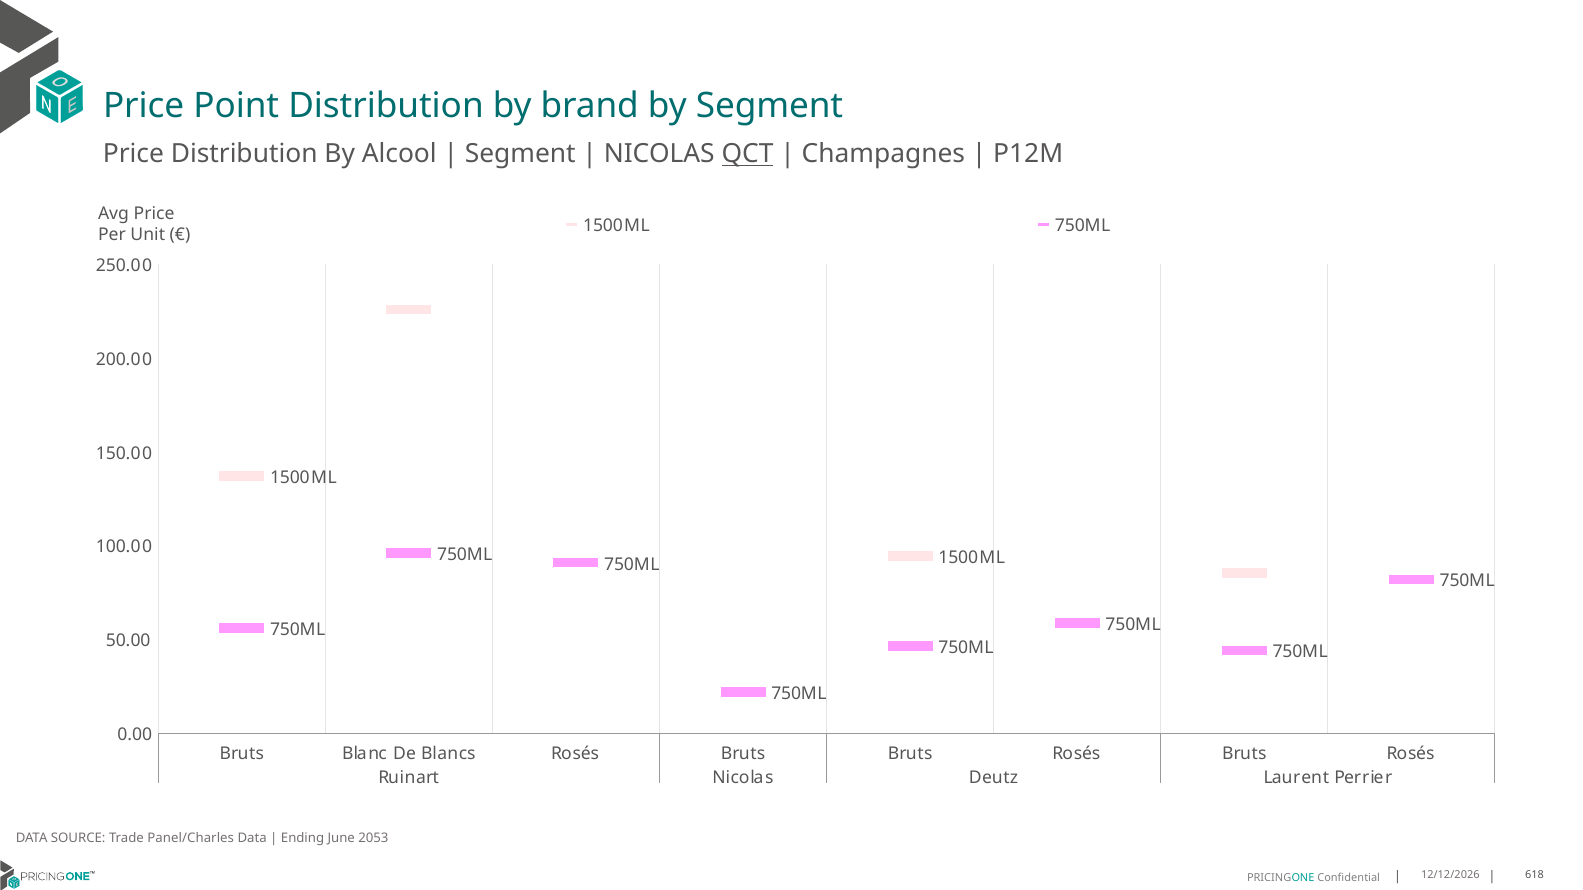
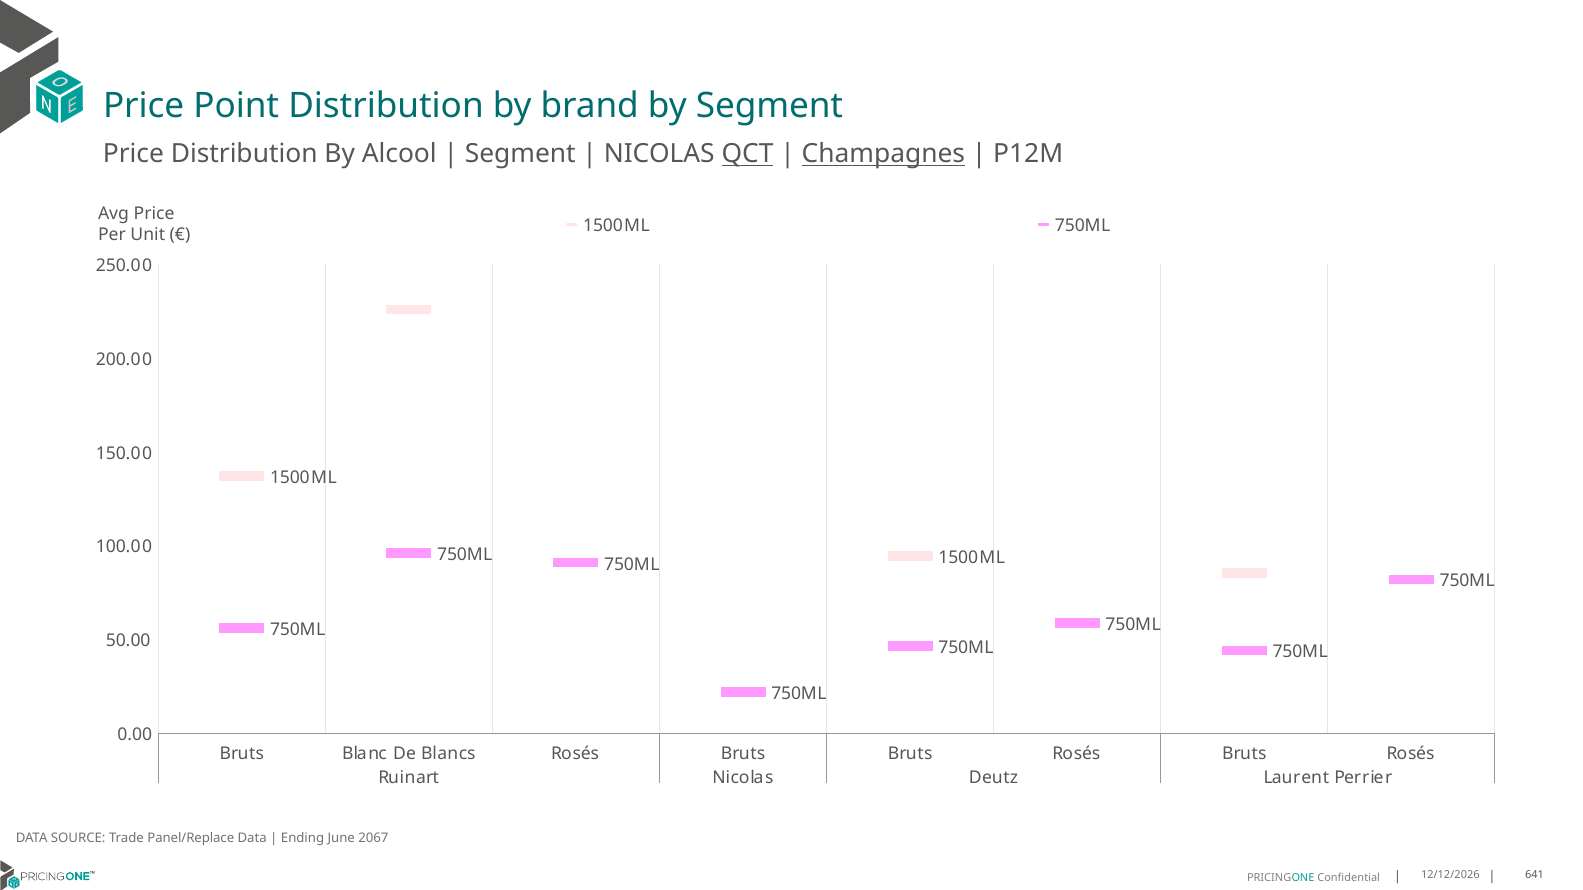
Champagnes underline: none -> present (883, 154)
Panel/Charles: Panel/Charles -> Panel/Replace (191, 839)
2053: 2053 -> 2067 (373, 839)
618: 618 -> 641 (1535, 876)
